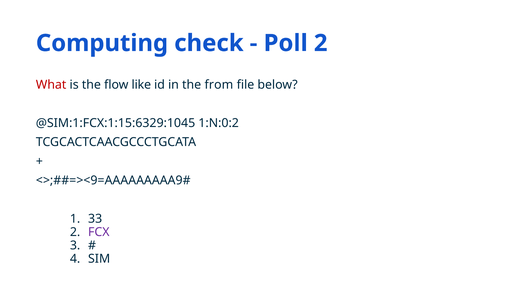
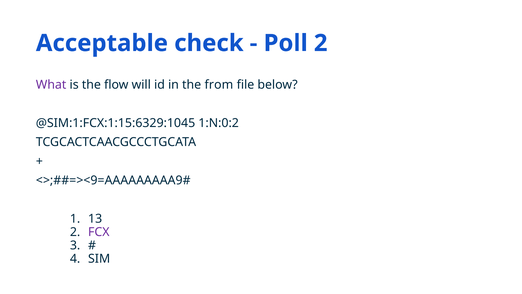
Computing: Computing -> Acceptable (102, 43)
What colour: red -> purple (51, 85)
like: like -> will (141, 85)
33: 33 -> 13 (95, 219)
